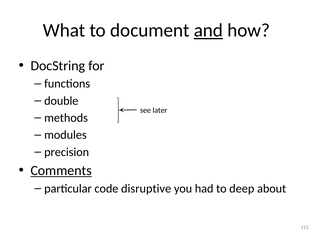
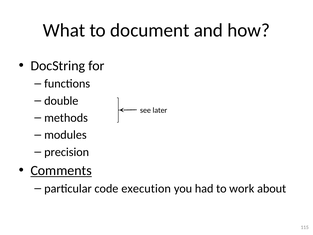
and underline: present -> none (208, 30)
disruptive: disruptive -> execution (146, 188)
deep: deep -> work (242, 188)
